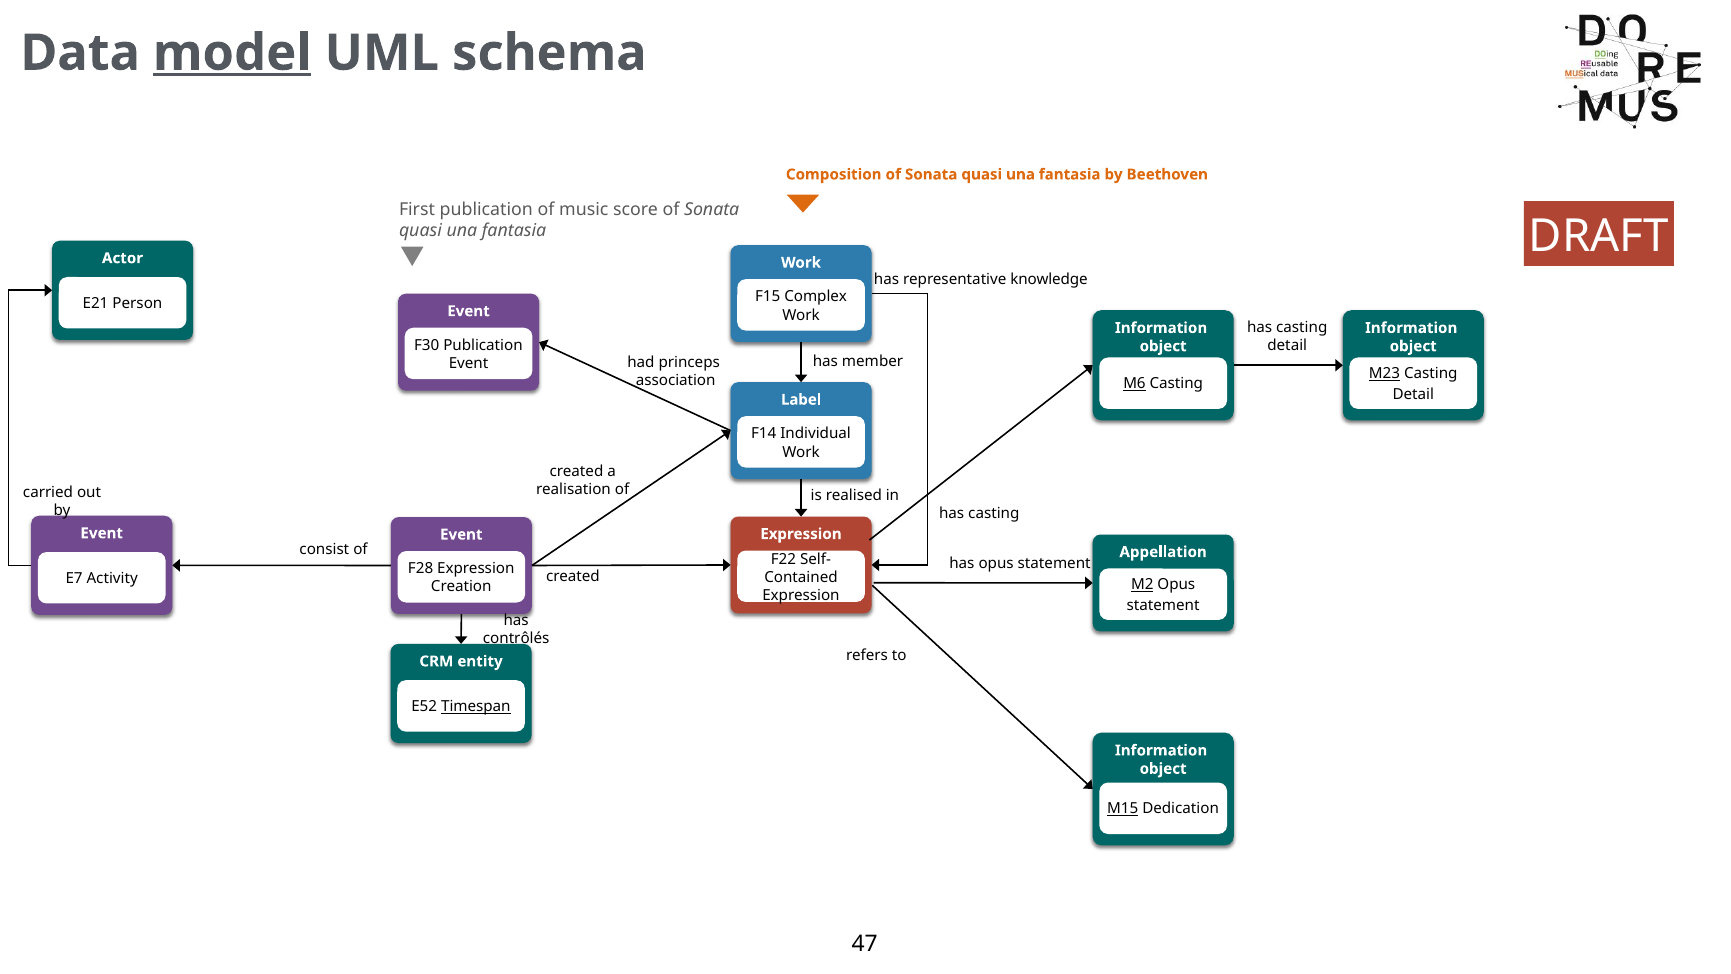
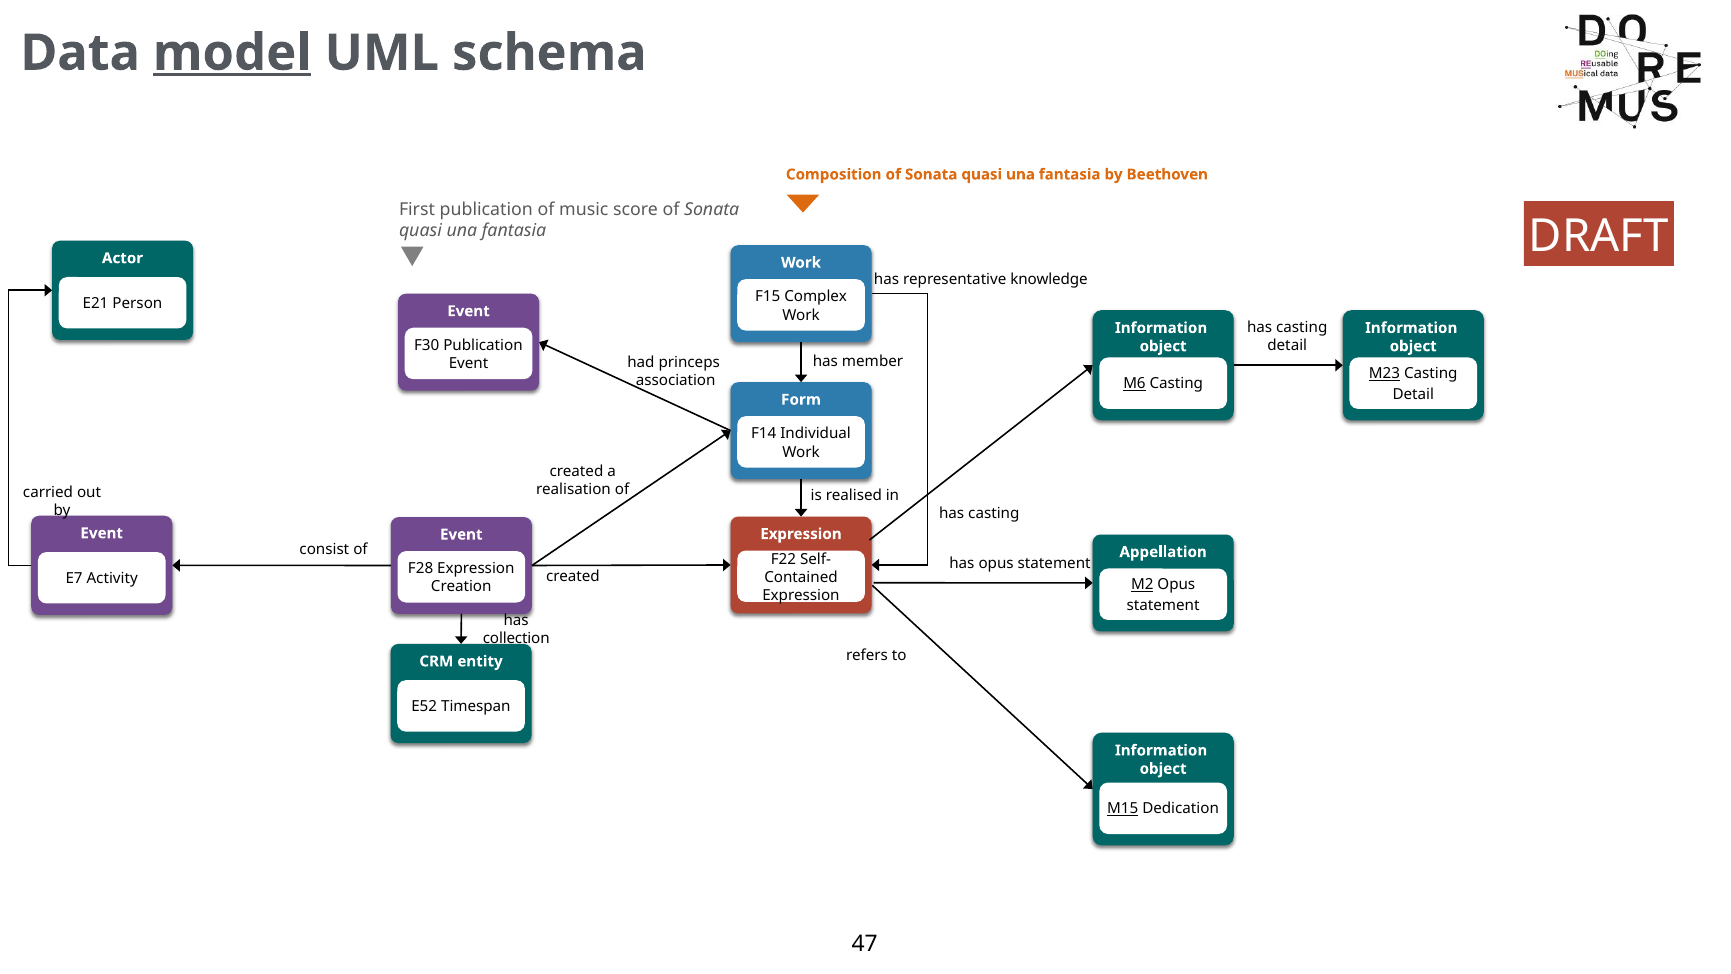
Label: Label -> Form (801, 399)
contrôlés: contrôlés -> collection (516, 638)
Timespan underline: present -> none (476, 707)
